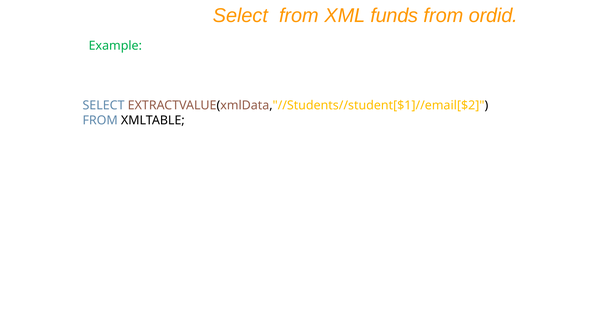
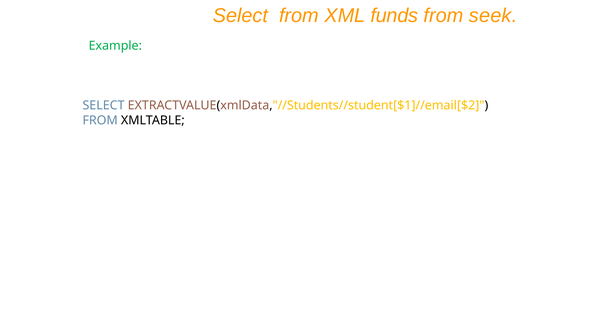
ordid: ordid -> seek (493, 16)
